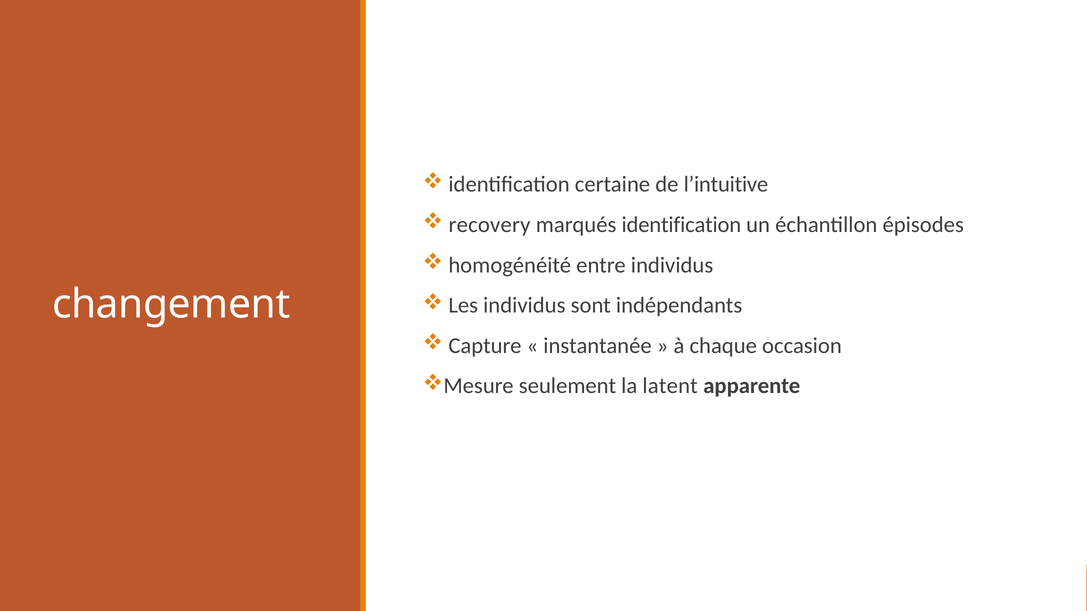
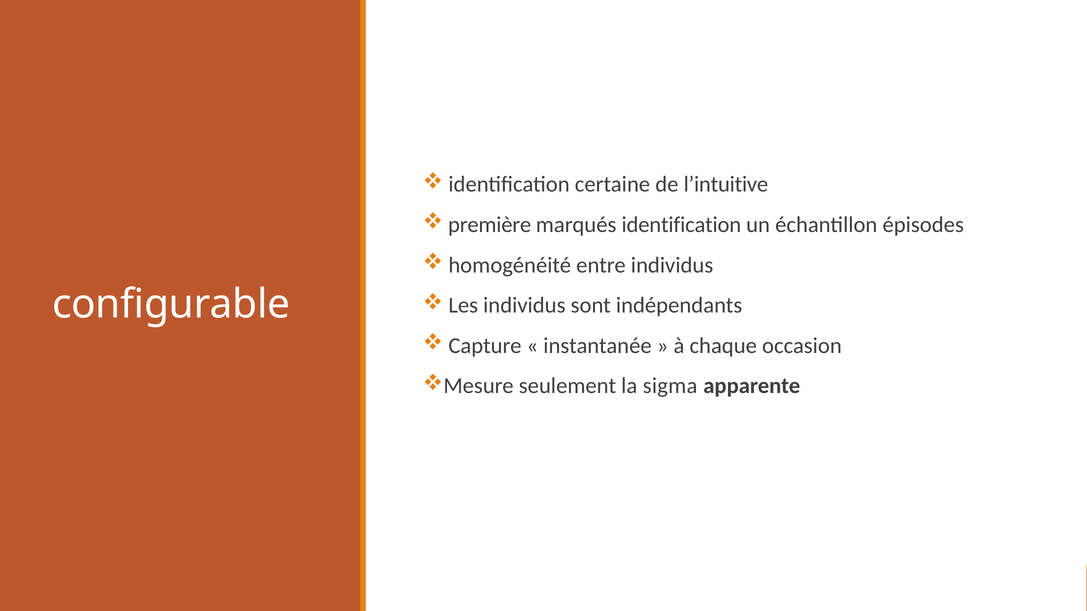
recovery: recovery -> première (490, 225)
changement: changement -> configurable (171, 305)
latent: latent -> sigma (670, 386)
